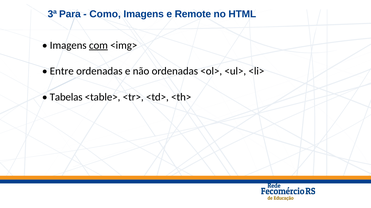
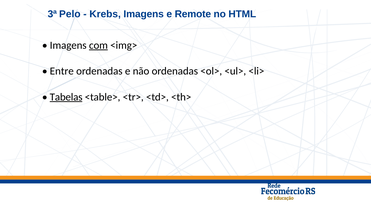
Para: Para -> Pelo (70, 14)
Como: Como -> Krebs (105, 14)
Tabelas underline: none -> present (66, 97)
